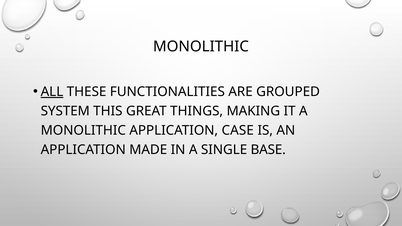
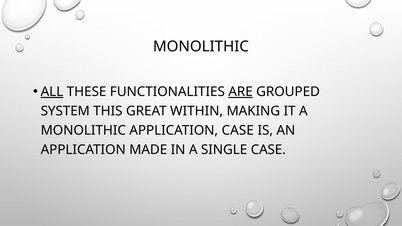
ARE underline: none -> present (241, 92)
THINGS: THINGS -> WITHIN (197, 111)
SINGLE BASE: BASE -> CASE (268, 150)
